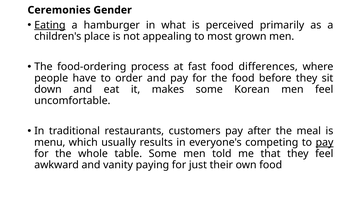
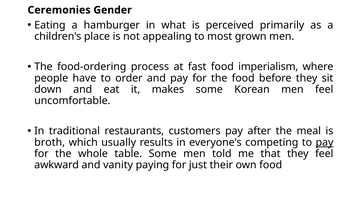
Eating underline: present -> none (50, 25)
differences: differences -> imperialism (268, 67)
menu: menu -> broth (50, 142)
